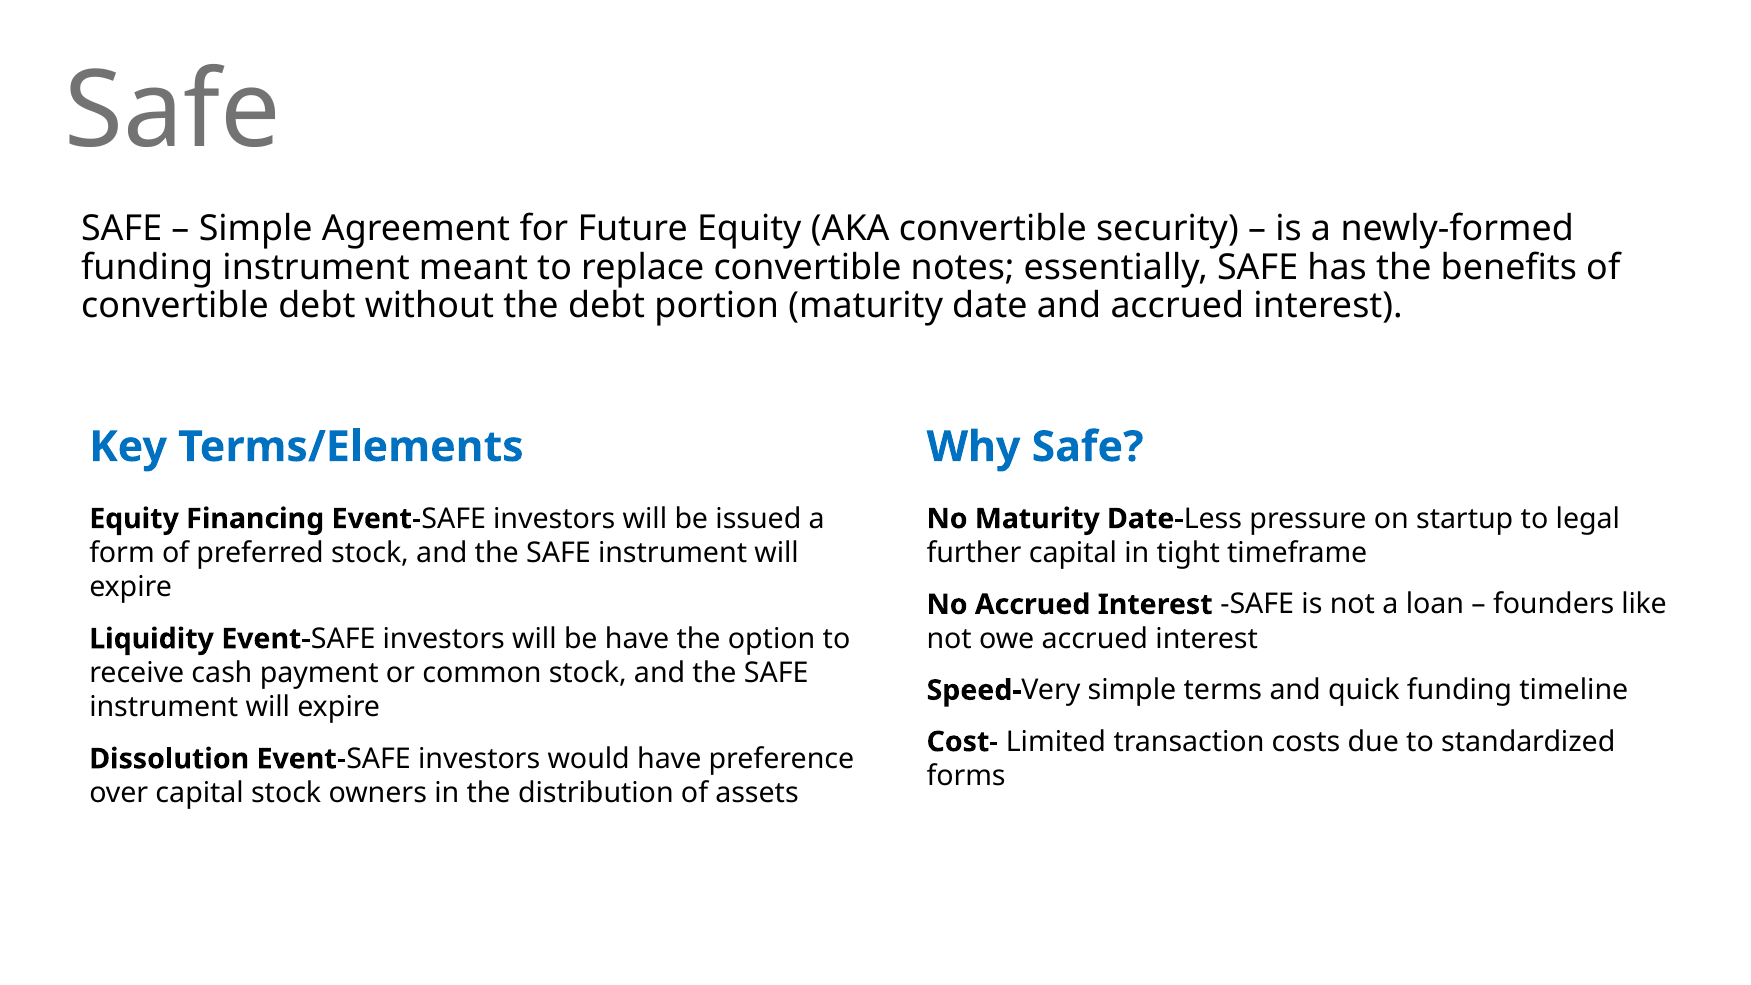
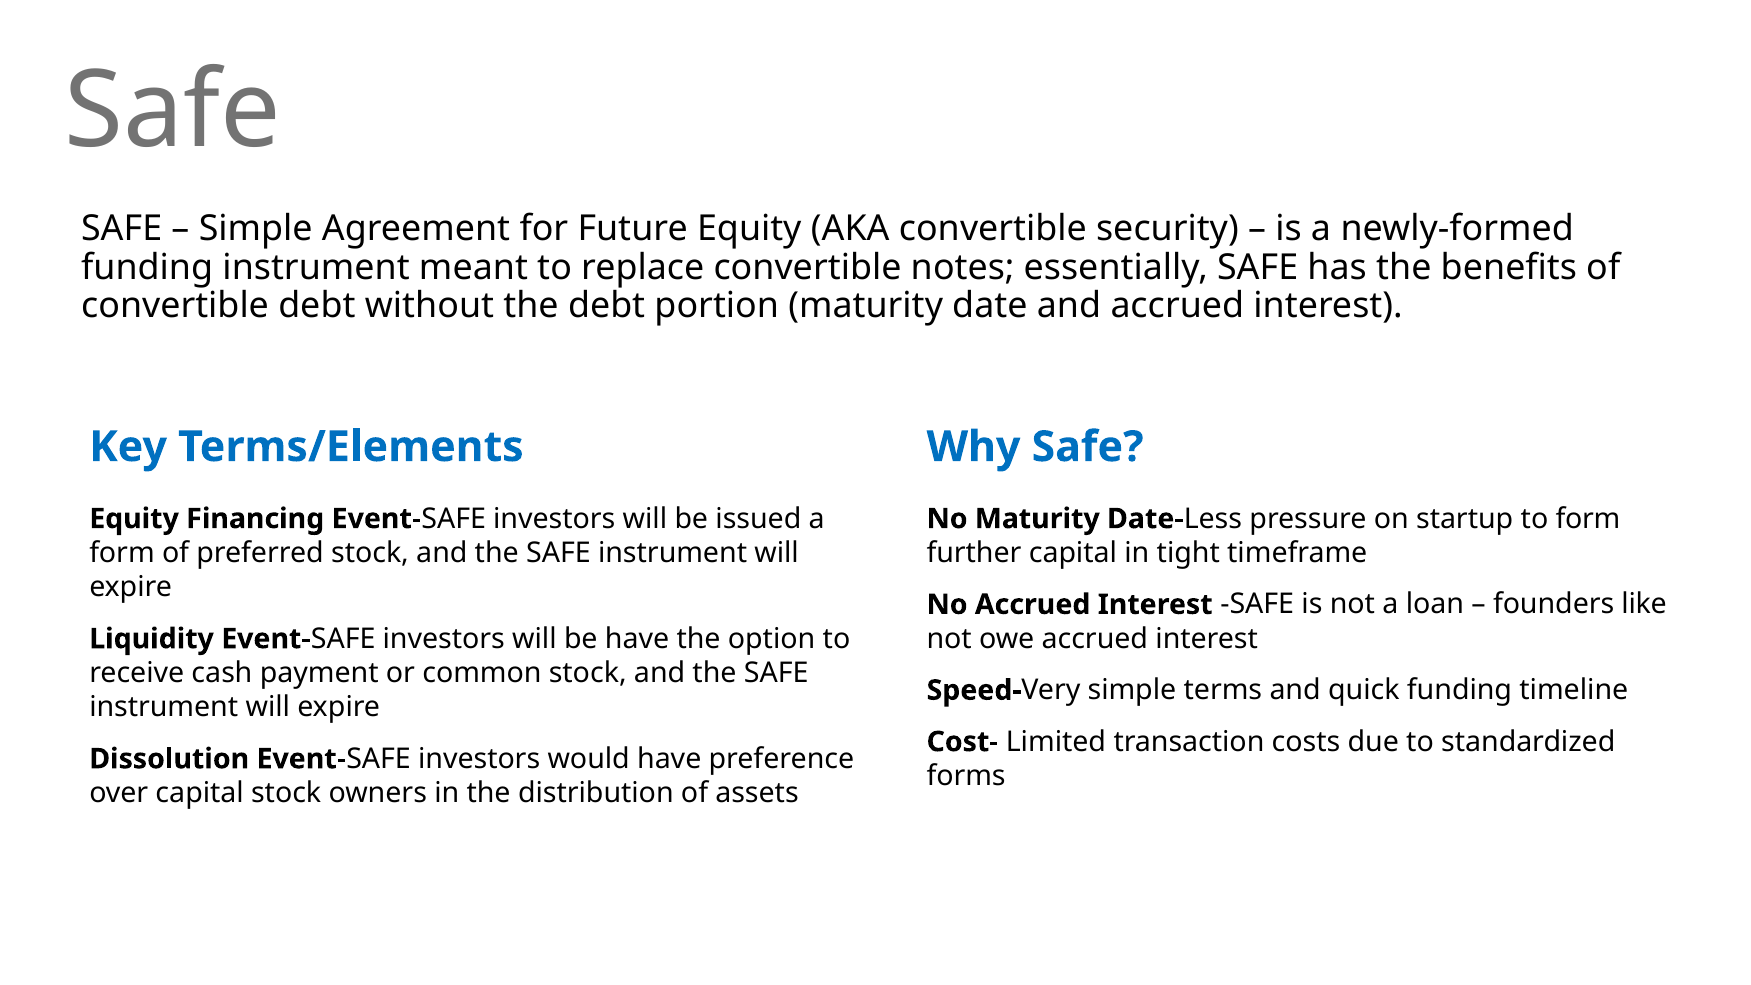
to legal: legal -> form (1588, 519)
